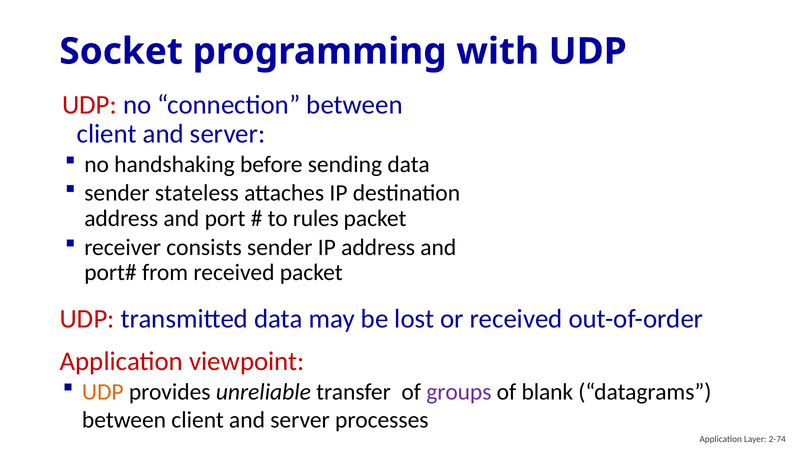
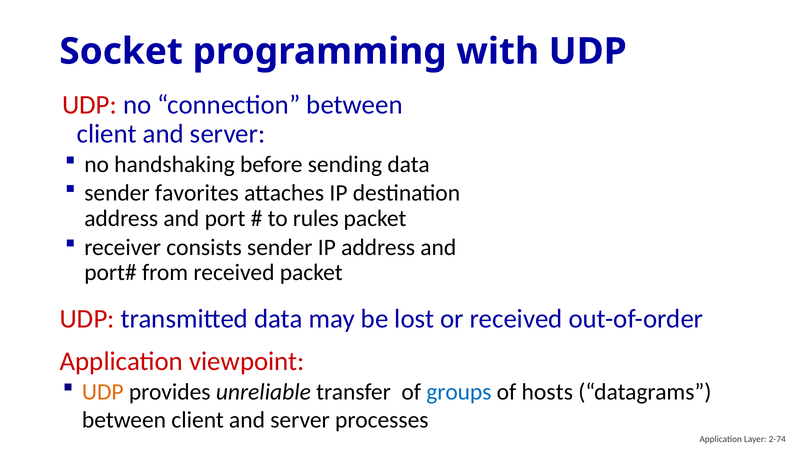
stateless: stateless -> favorites (197, 193)
groups colour: purple -> blue (459, 392)
blank: blank -> hosts (547, 392)
